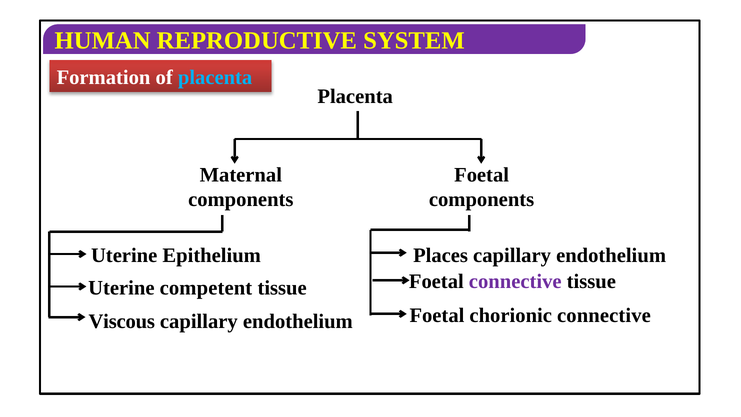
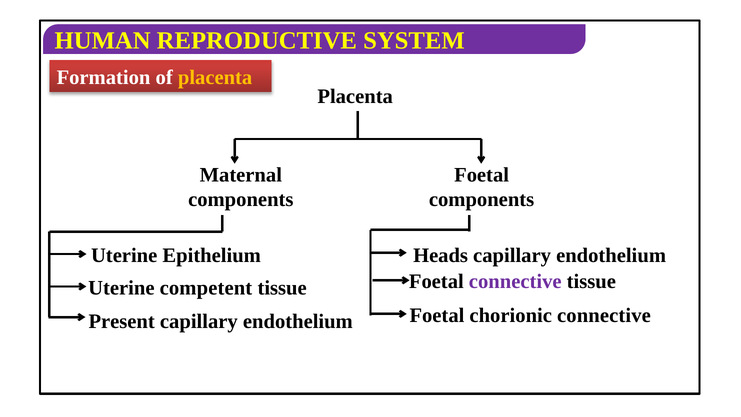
placenta colour: light blue -> yellow (215, 78)
Places: Places -> Heads (441, 255)
Viscous: Viscous -> Present (122, 322)
